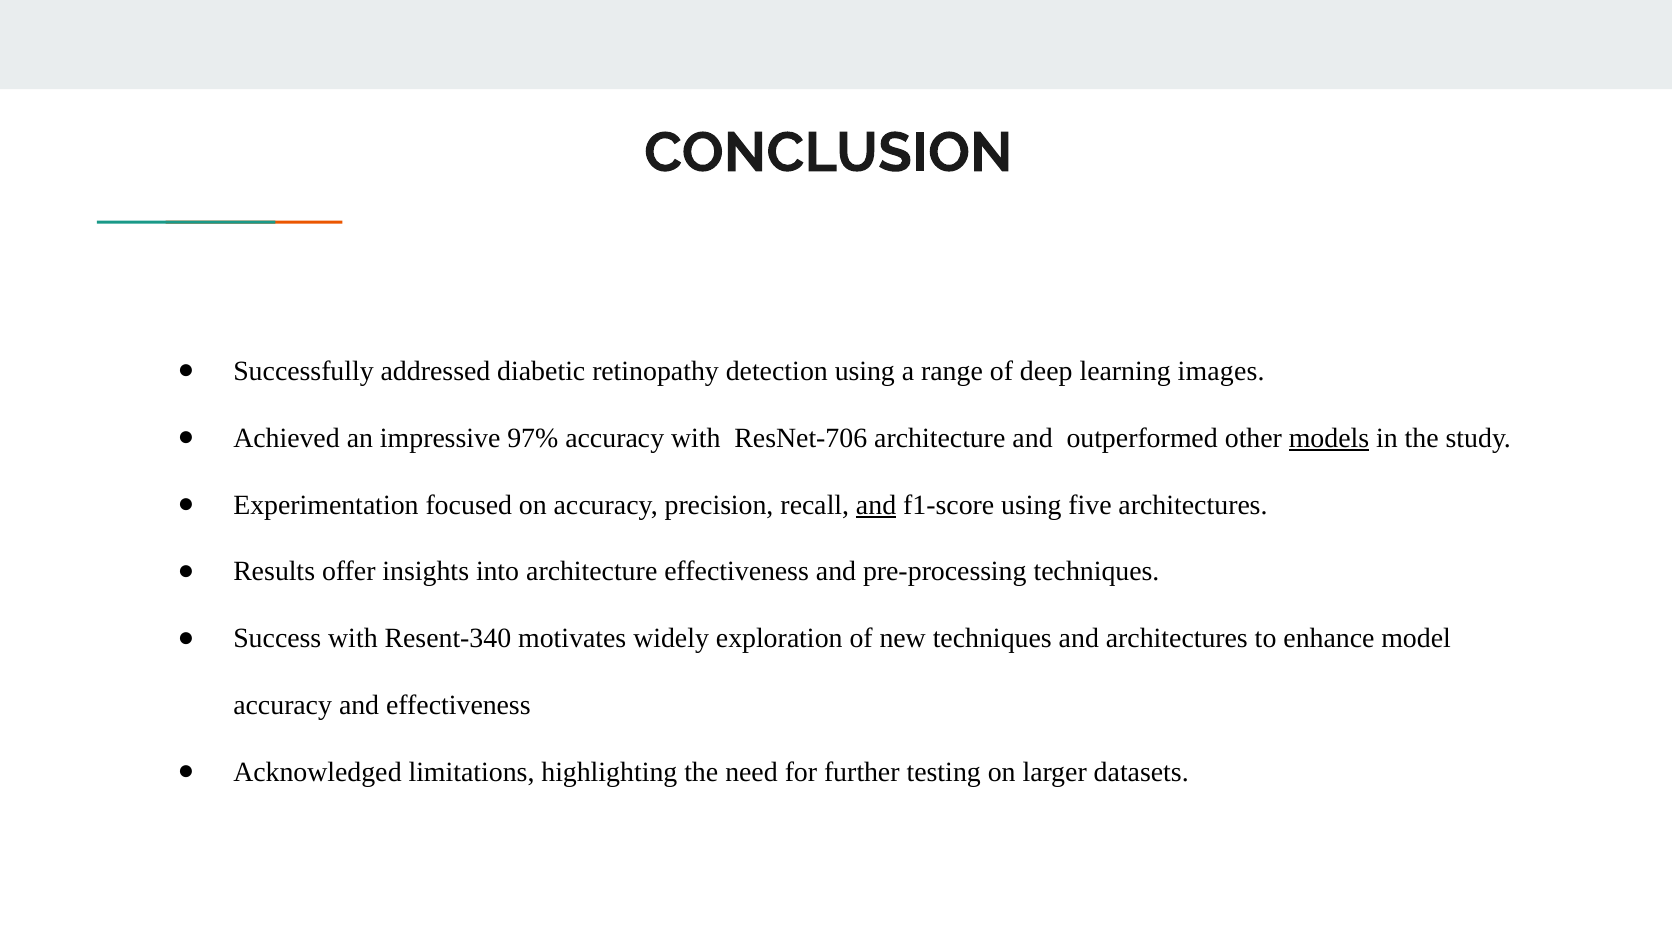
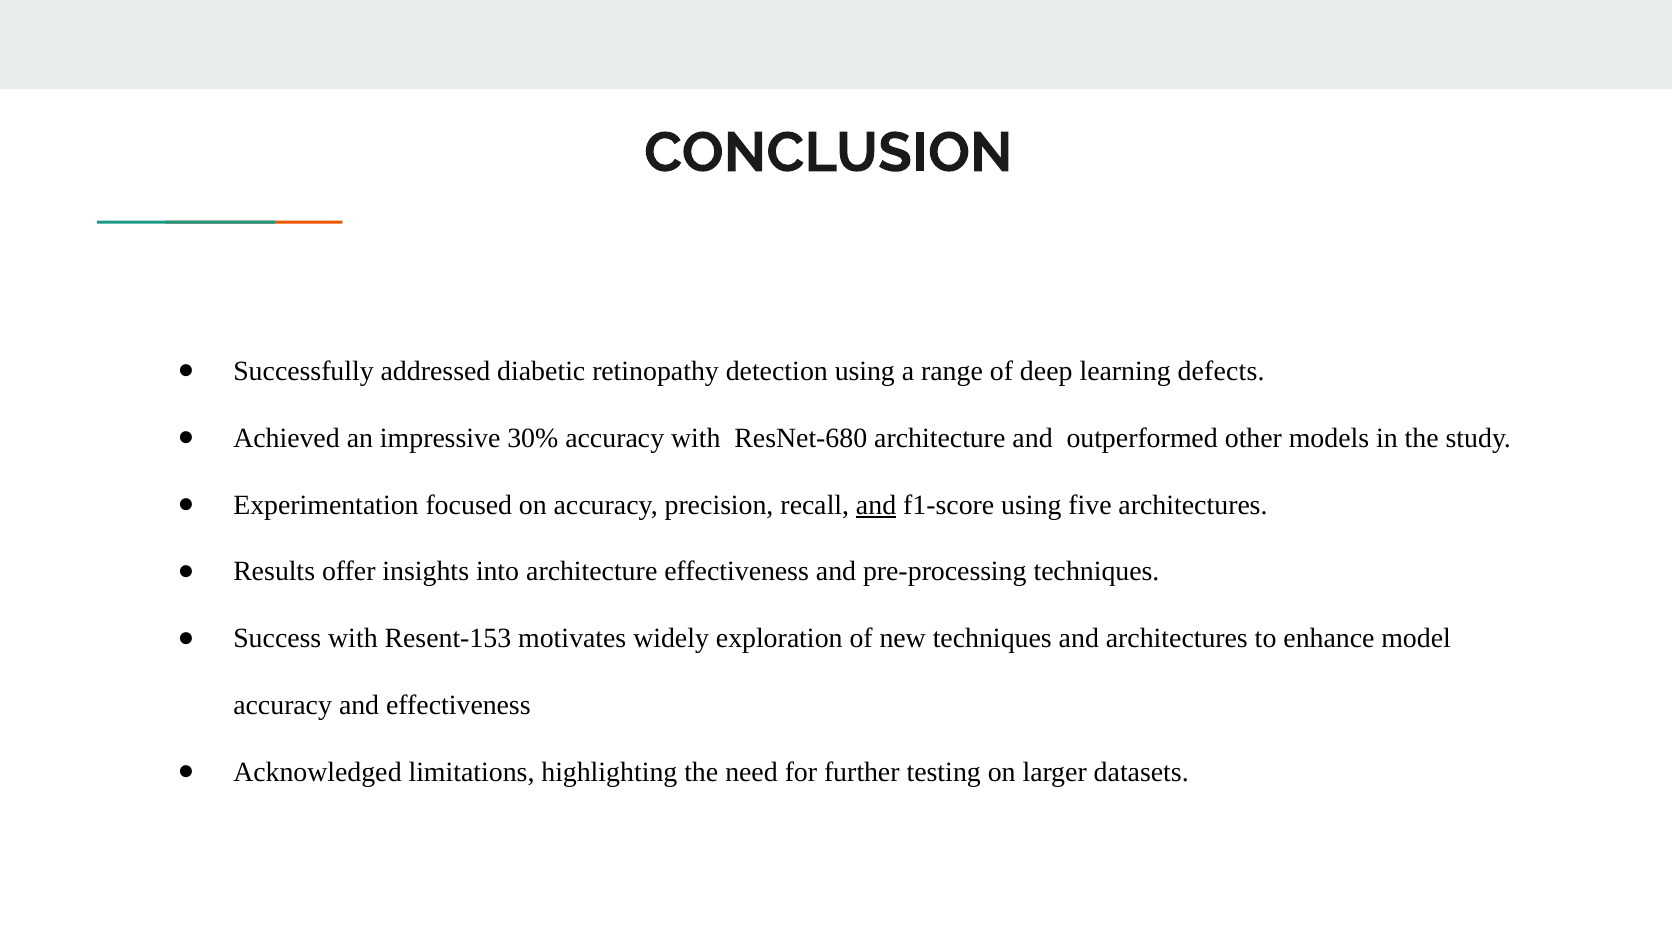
images: images -> defects (1221, 371)
97%: 97% -> 30% (533, 438)
ResNet-706: ResNet-706 -> ResNet-680 (801, 438)
models underline: present -> none (1329, 438)
Resent-340: Resent-340 -> Resent-153 (448, 638)
